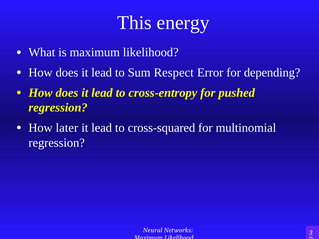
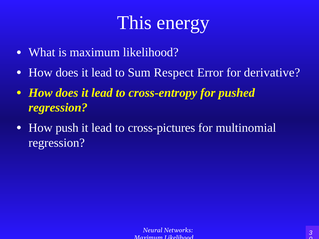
depending: depending -> derivative (272, 73)
later: later -> push (67, 128)
cross-squared: cross-squared -> cross-pictures (161, 128)
